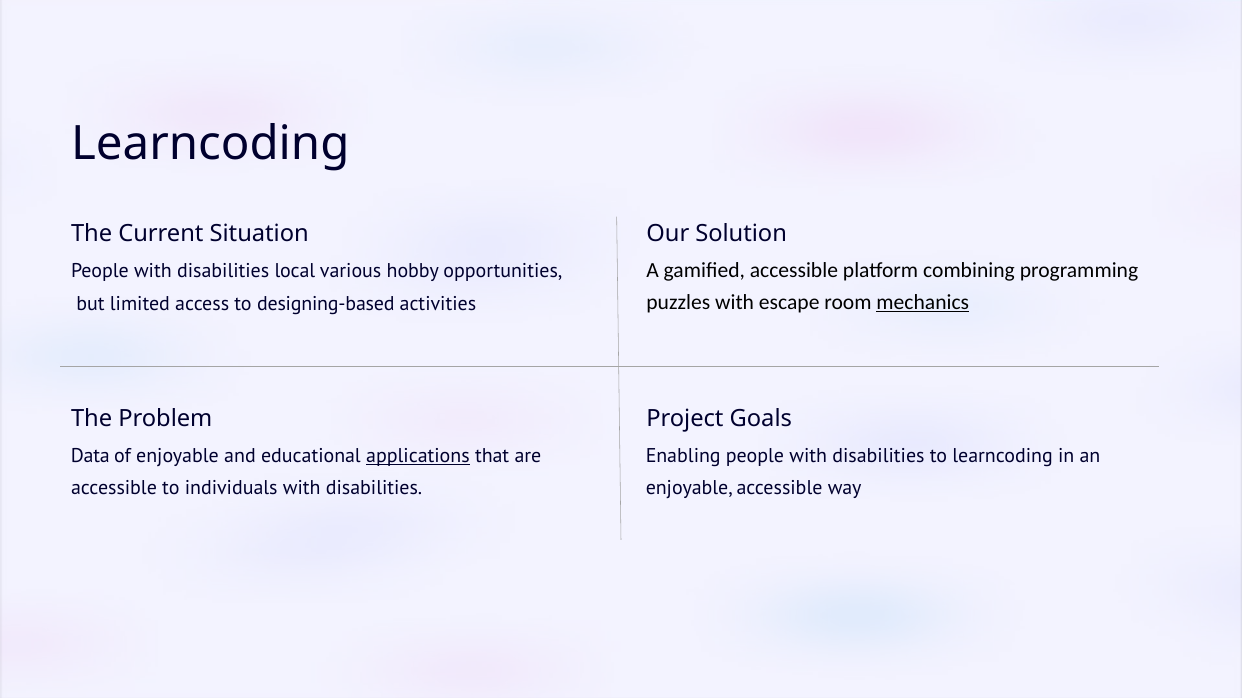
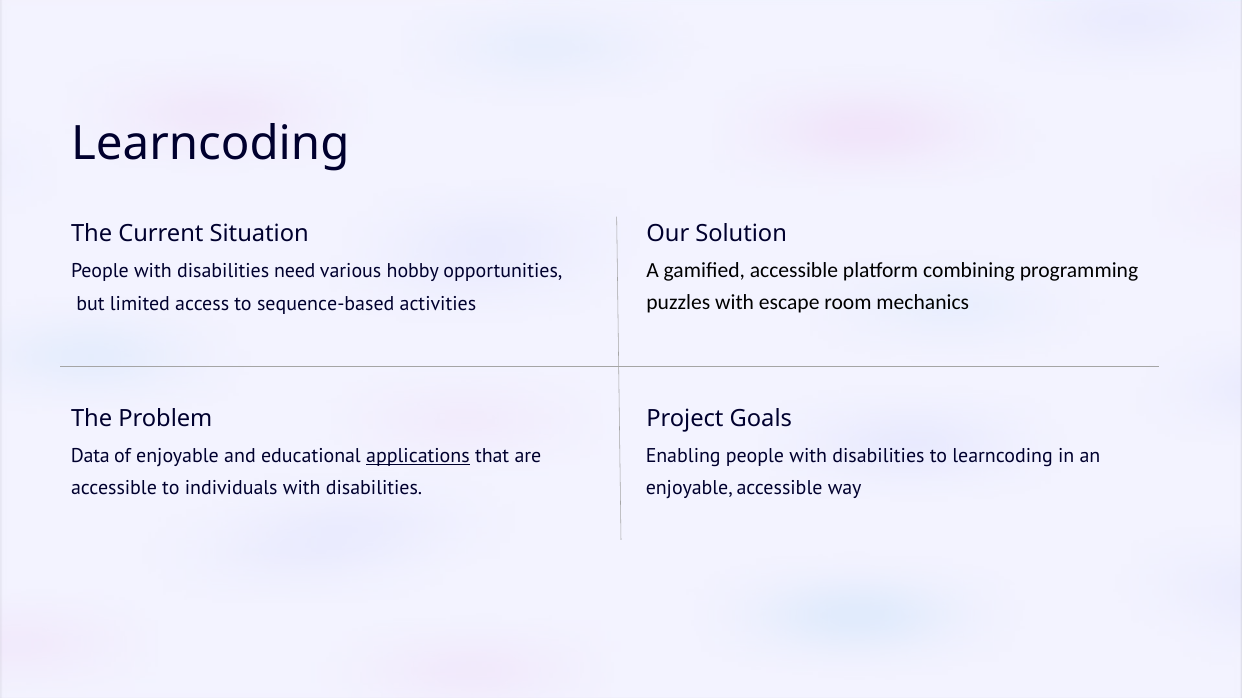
local: local -> need (295, 271)
mechanics underline: present -> none (923, 303)
designing-based: designing-based -> sequence-based (326, 304)
